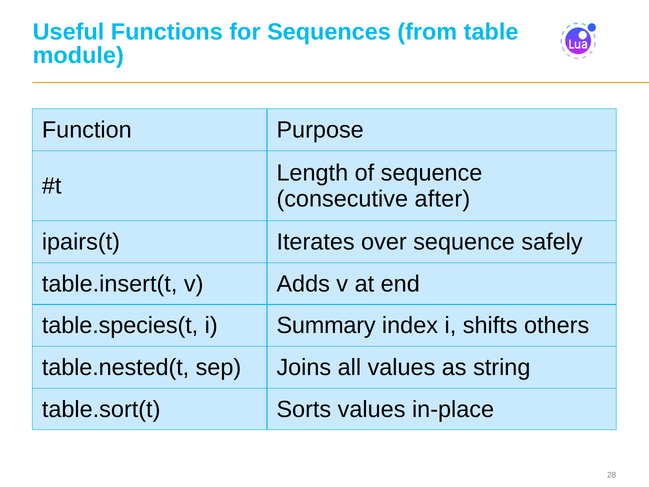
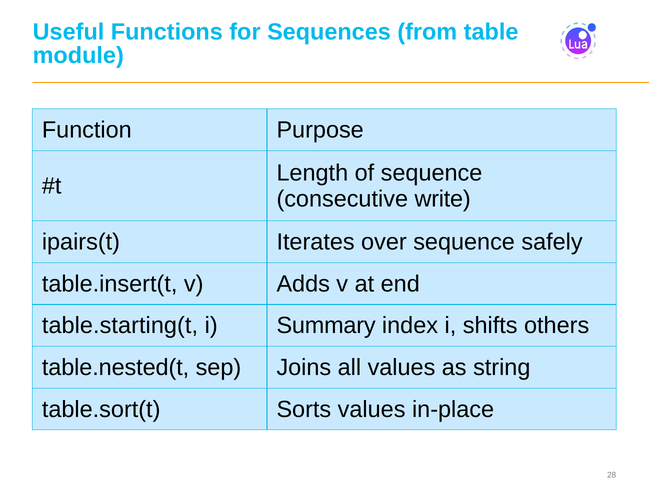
after: after -> write (443, 199)
table.species(t: table.species(t -> table.starting(t (120, 326)
